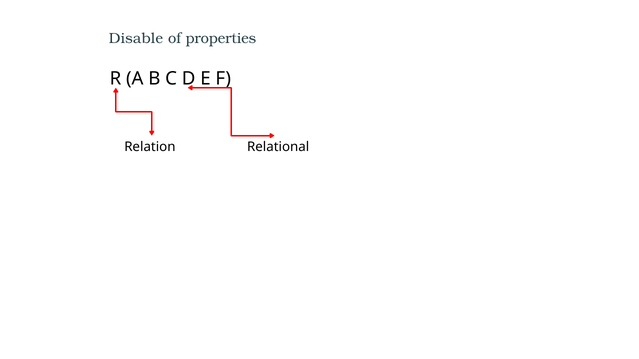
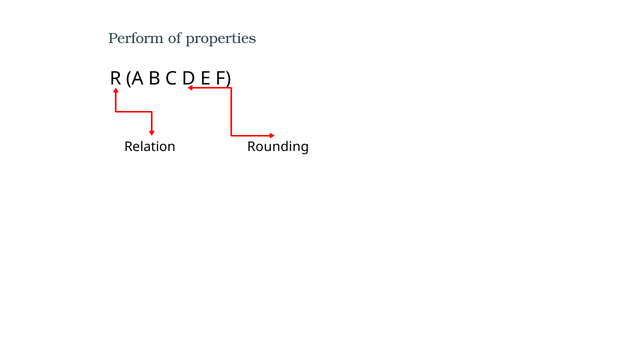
Disable: Disable -> Perform (136, 38)
Relational: Relational -> Rounding (278, 147)
